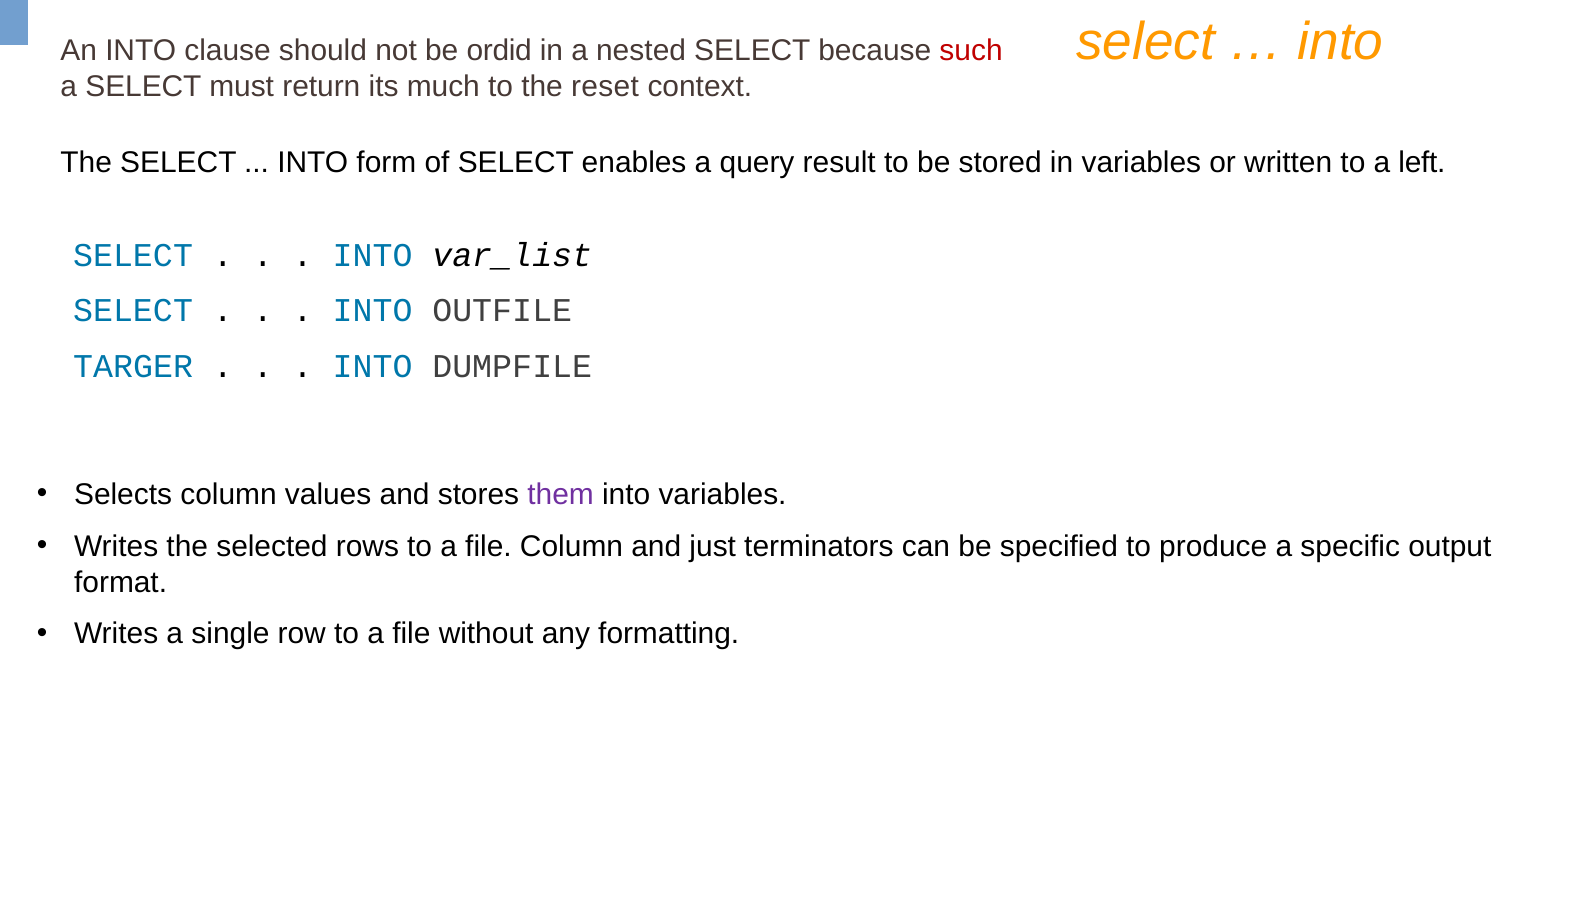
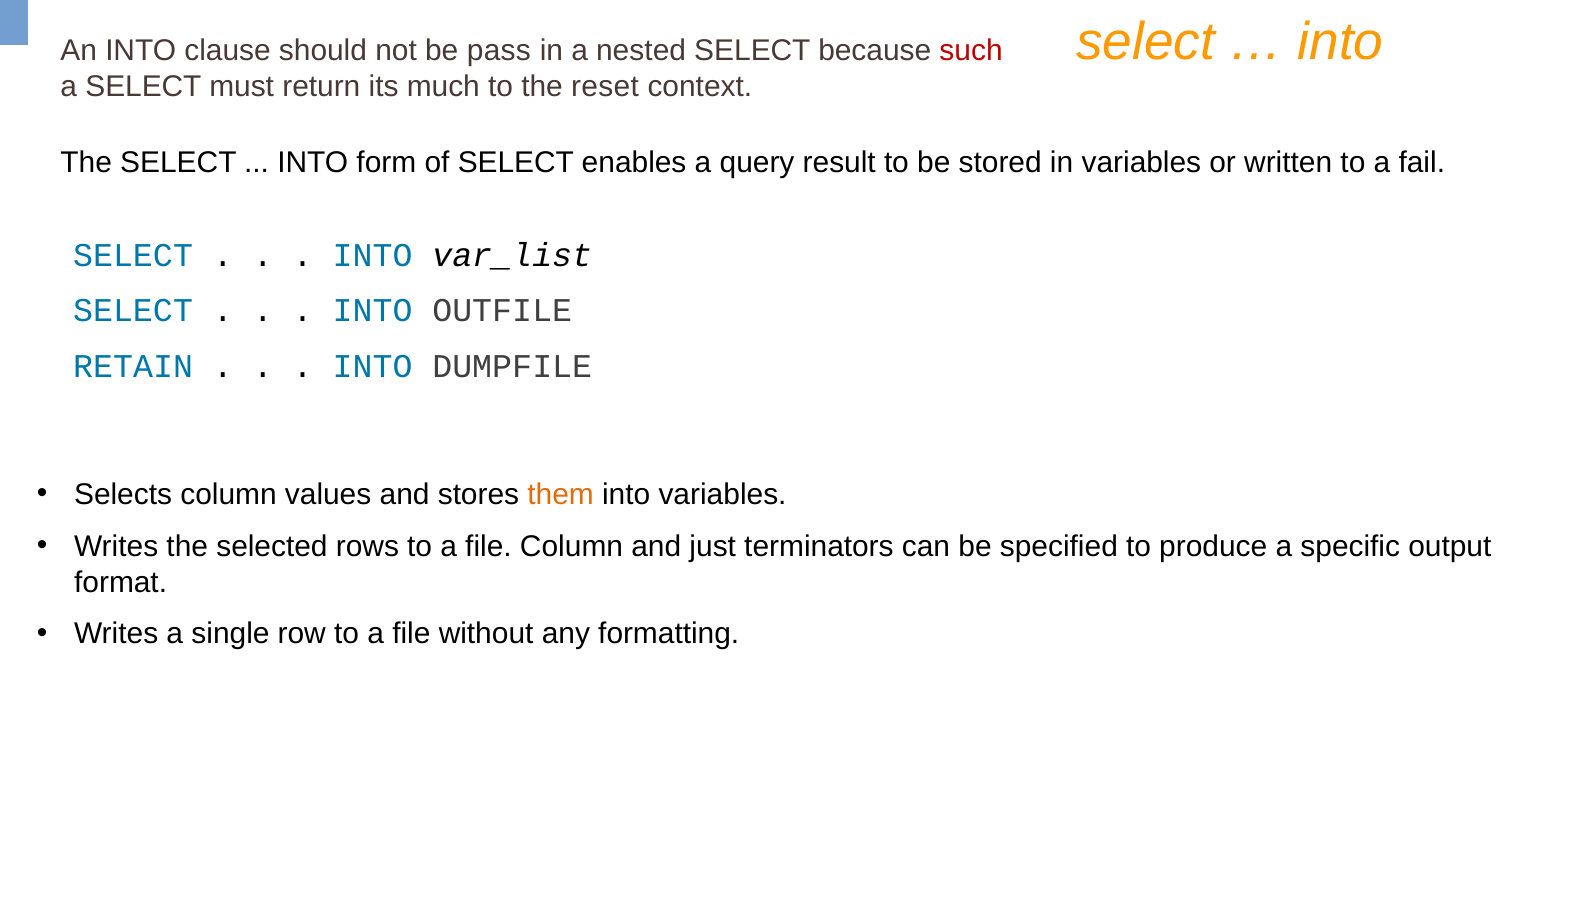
ordid: ordid -> pass (499, 51)
left: left -> fail (1422, 162)
TARGER: TARGER -> RETAIN (133, 367)
them colour: purple -> orange (561, 495)
